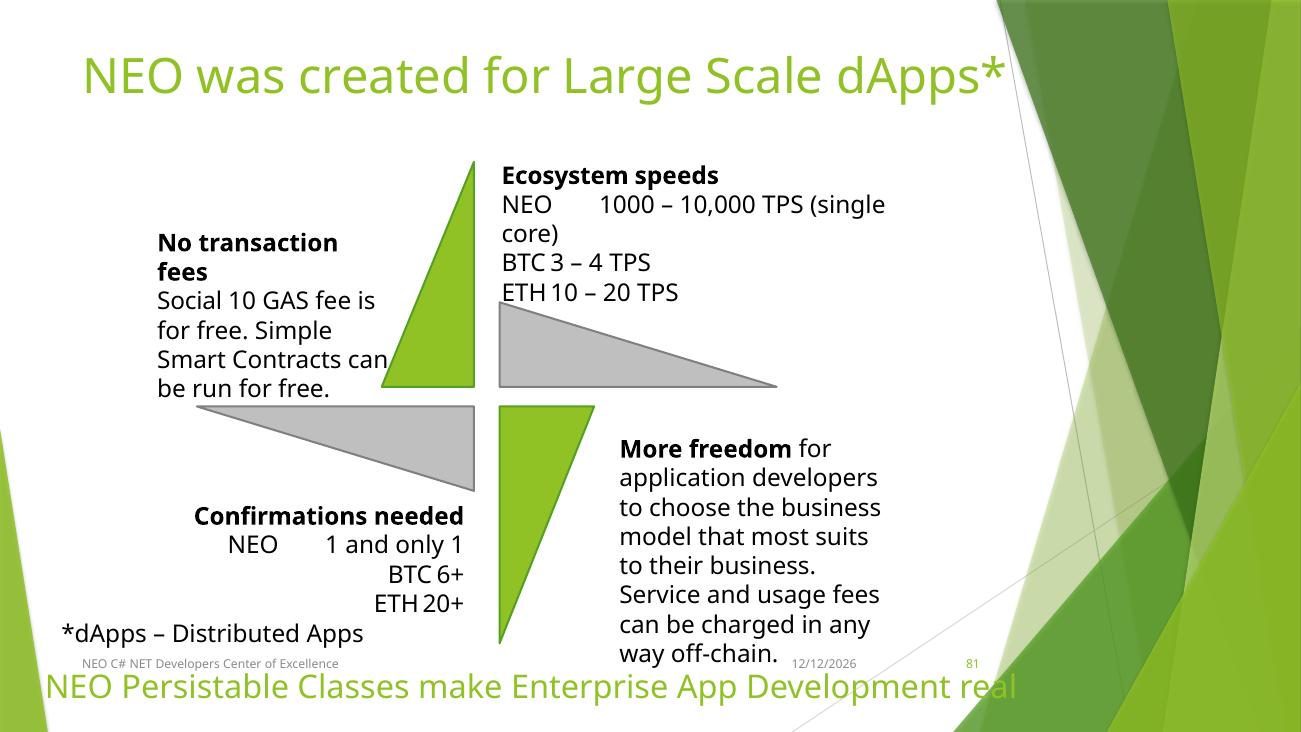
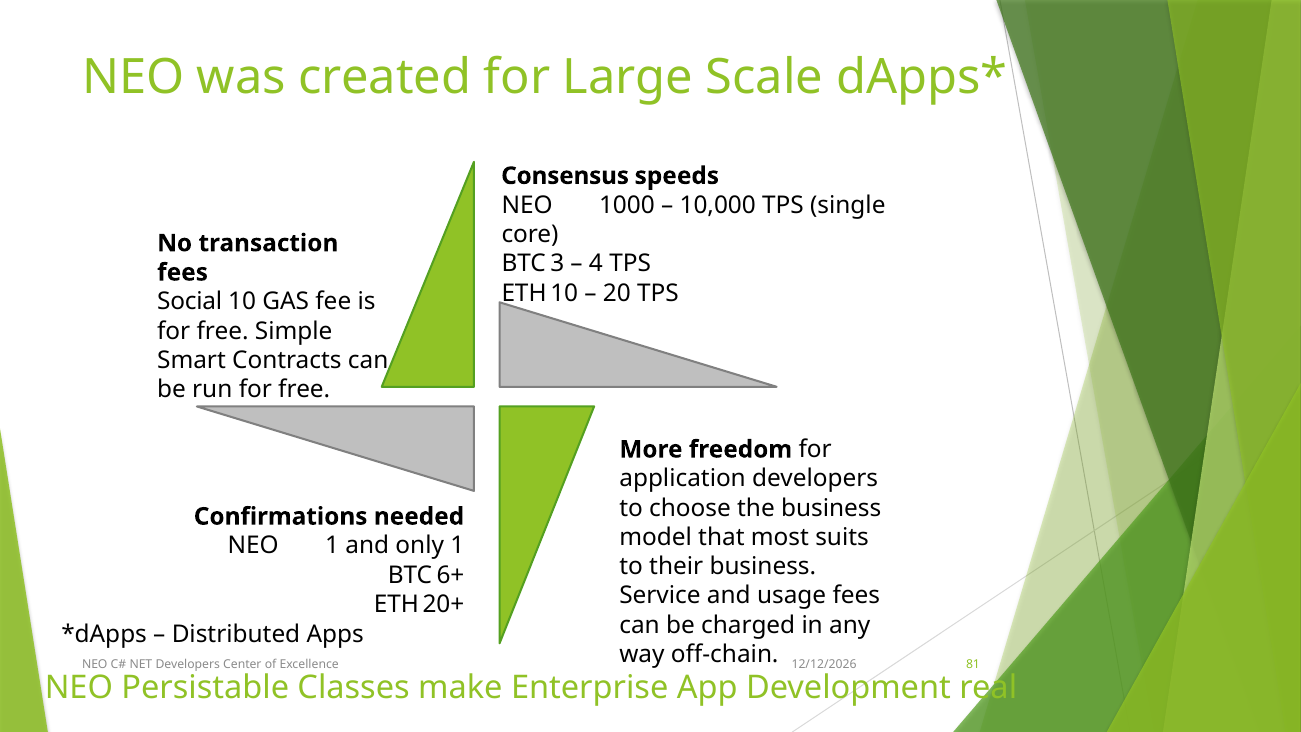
Ecosystem: Ecosystem -> Consensus (565, 176)
